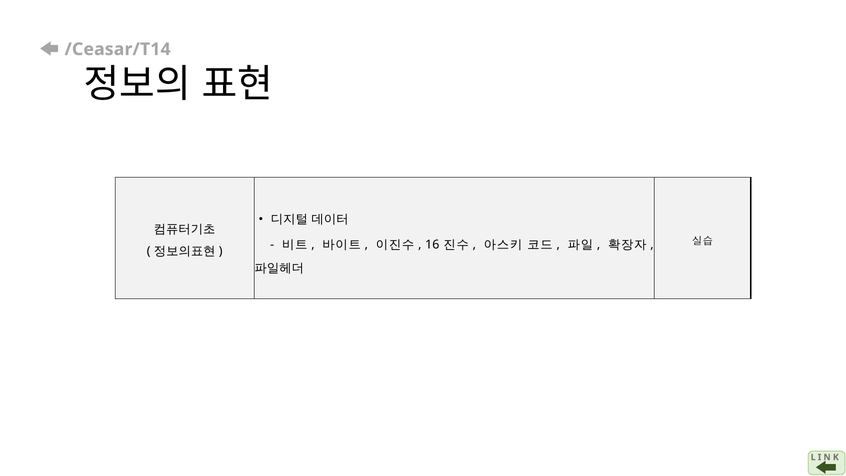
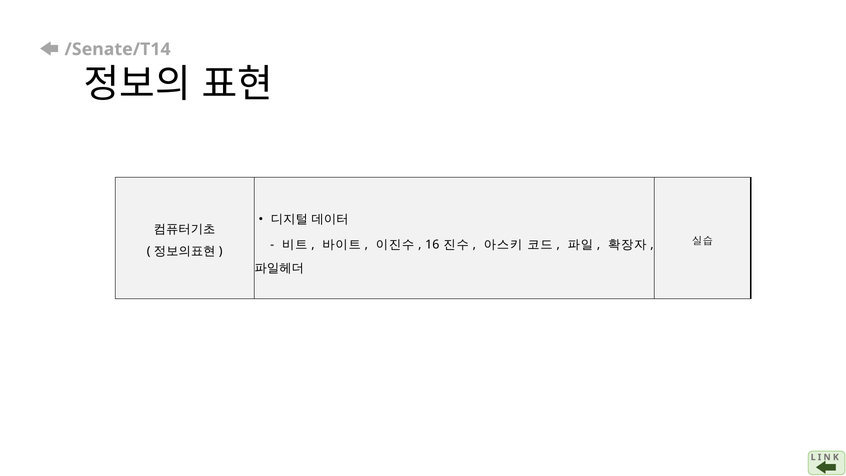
/Ceasar/T14: /Ceasar/T14 -> /Senate/T14 (118, 49)
